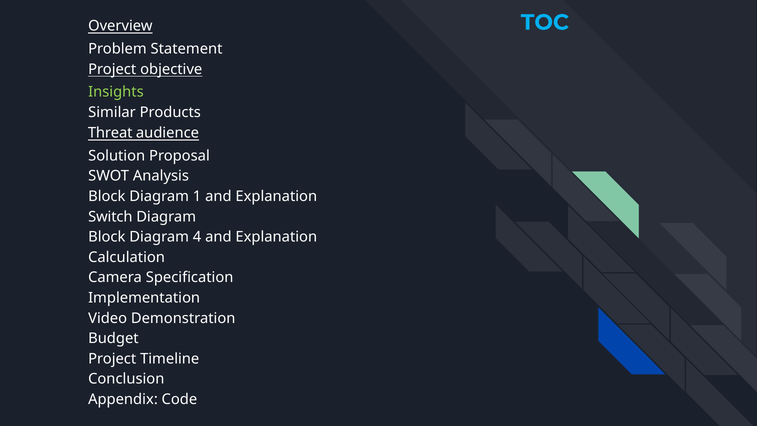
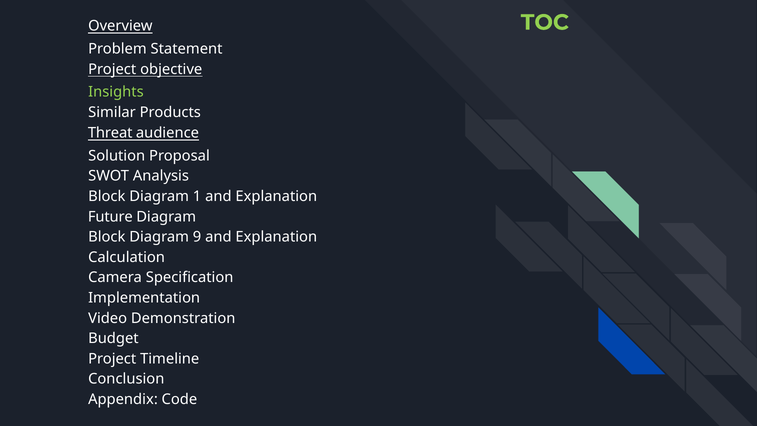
TOC colour: light blue -> light green (545, 22)
Switch: Switch -> Future (110, 217)
4: 4 -> 9 (197, 237)
